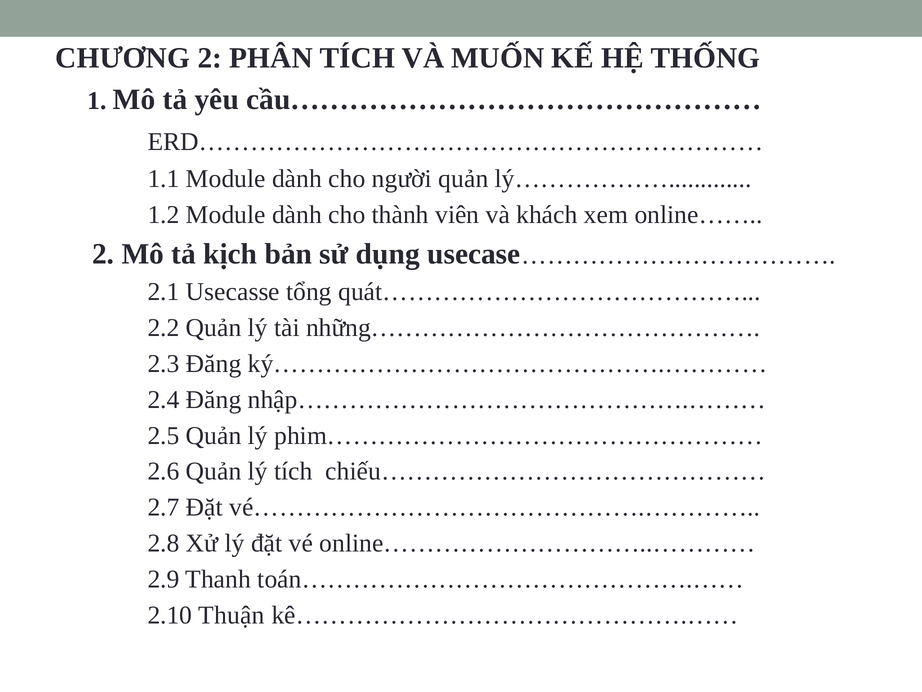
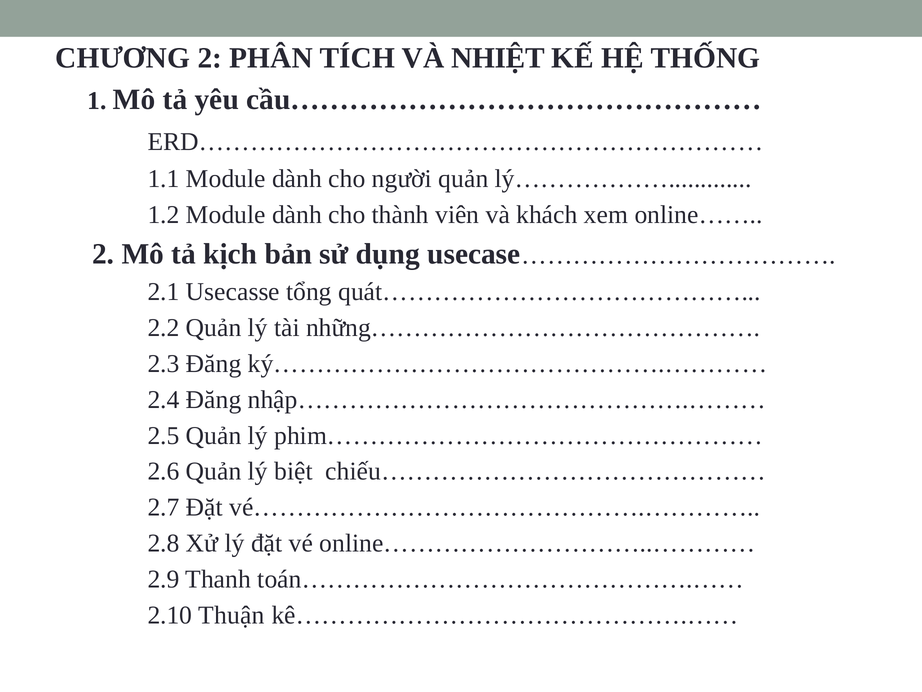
MUỐN: MUỐN -> NHIỆT (498, 58)
lý tích: tích -> biệt (293, 471)
